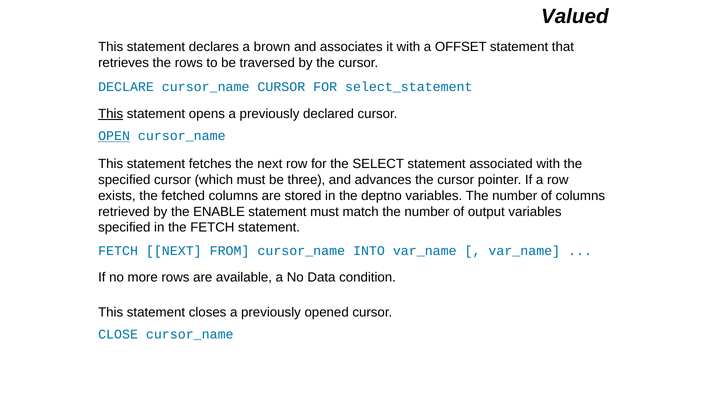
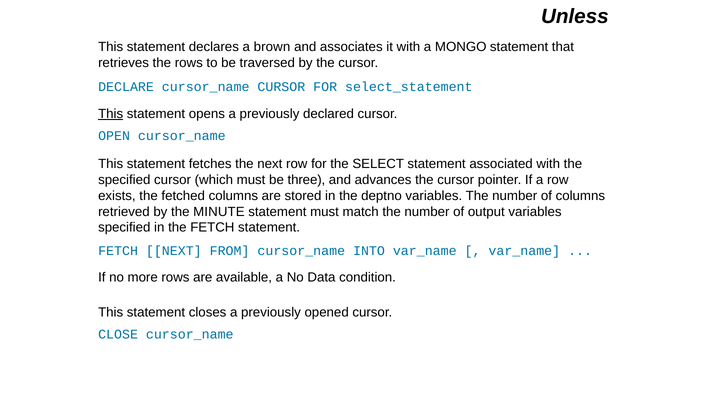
Valued: Valued -> Unless (575, 16)
OFFSET: OFFSET -> MONGO (461, 47)
OPEN underline: present -> none (114, 136)
ENABLE: ENABLE -> MINUTE (219, 212)
